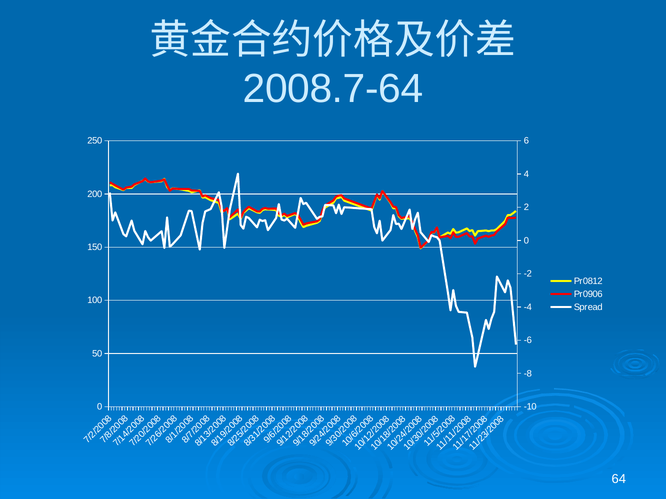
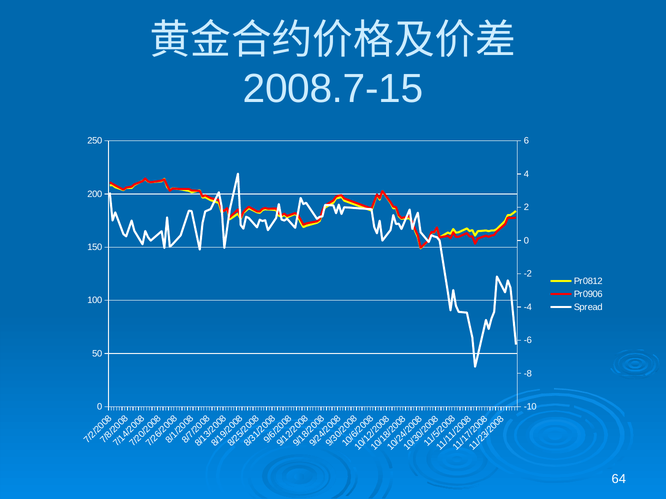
2008.7-64: 2008.7-64 -> 2008.7-15 (333, 89)
